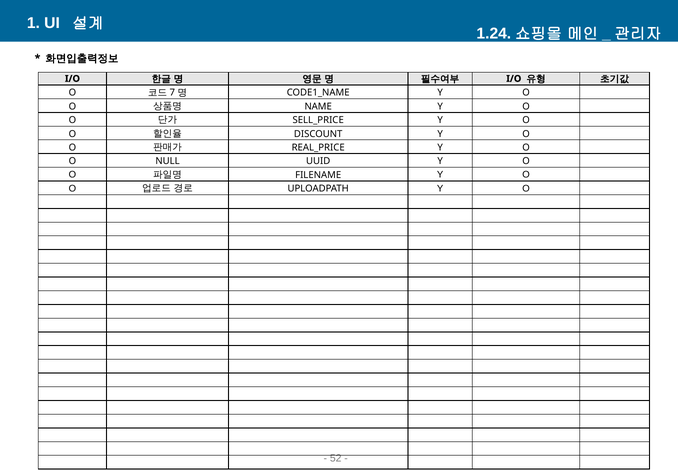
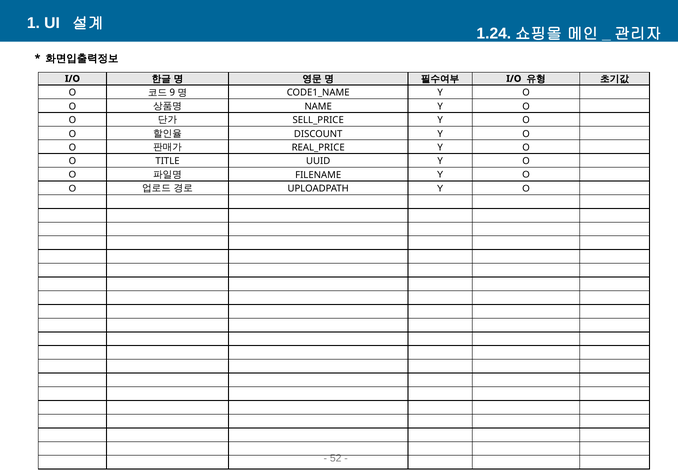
7: 7 -> 9 (172, 93)
NULL: NULL -> TITLE (168, 161)
